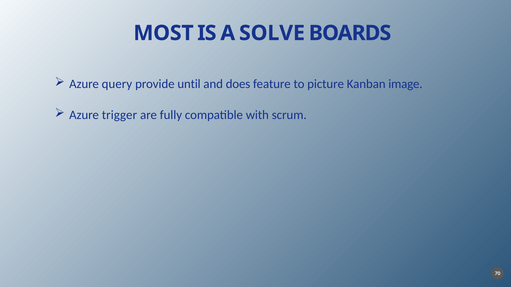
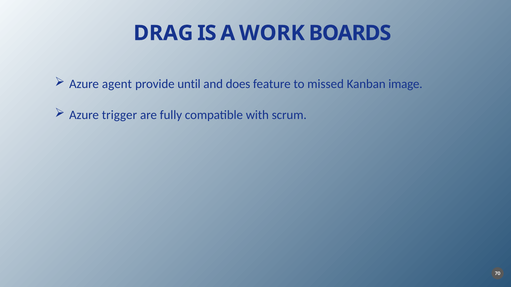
MOST: MOST -> DRAG (163, 33)
SOLVE: SOLVE -> WORK (272, 33)
query: query -> agent (117, 84)
picture: picture -> missed (326, 84)
